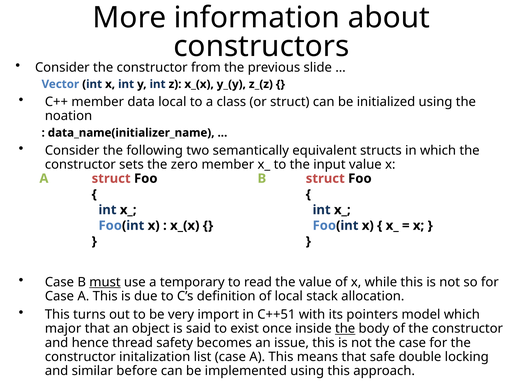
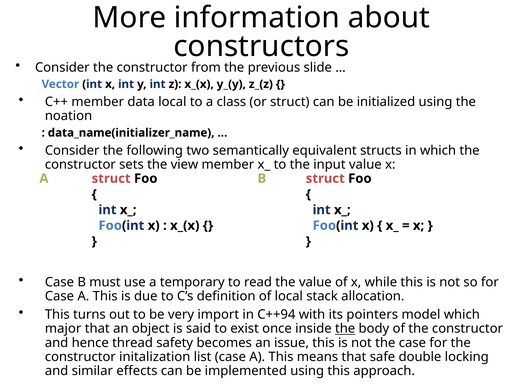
zero: zero -> view (184, 165)
must underline: present -> none (105, 282)
C++51: C++51 -> C++94 (276, 315)
before: before -> effects (137, 371)
